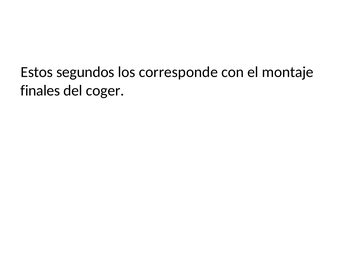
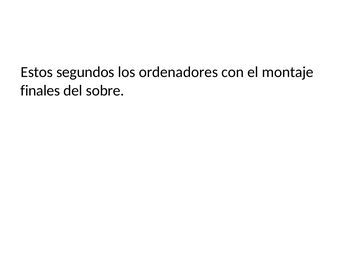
corresponde: corresponde -> ordenadores (178, 72)
coger: coger -> sobre (105, 91)
